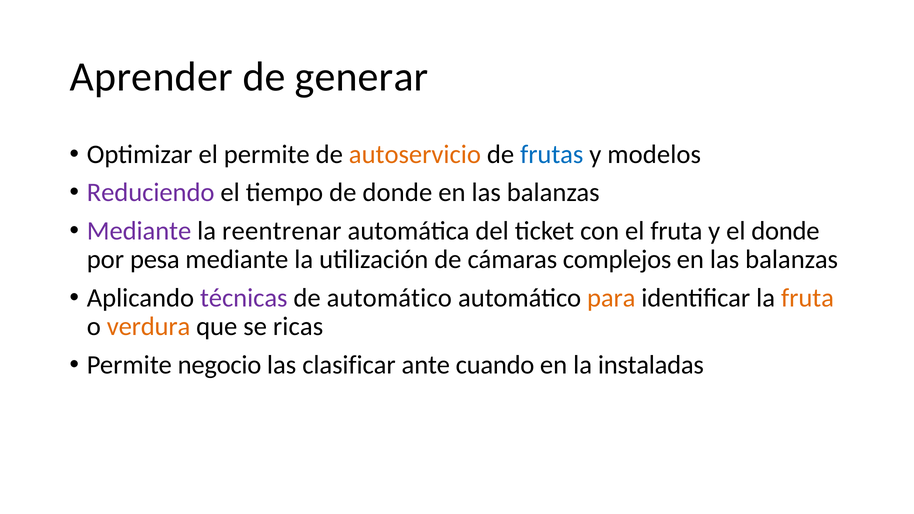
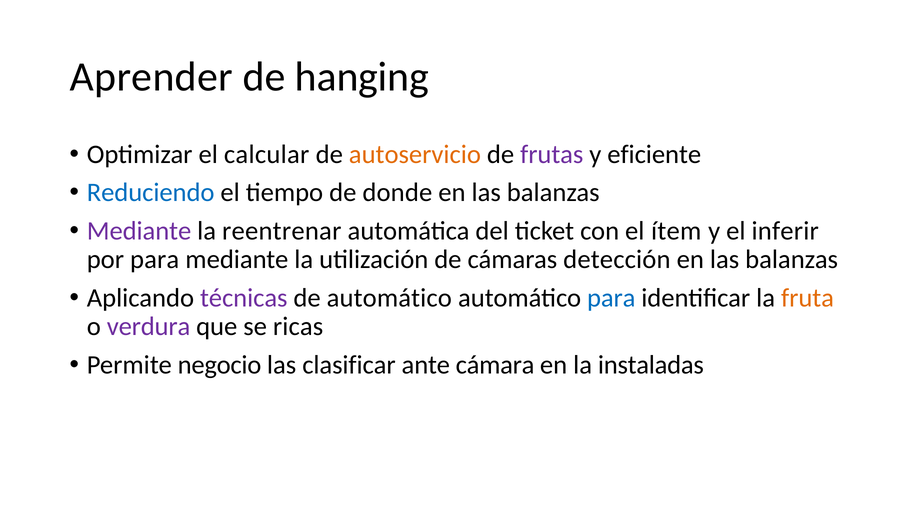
generar: generar -> hanging (362, 77)
el permite: permite -> calcular (267, 154)
frutas colour: blue -> purple (552, 154)
modelos: modelos -> eficiente (654, 154)
Reduciendo colour: purple -> blue (151, 193)
el fruta: fruta -> ítem (676, 231)
el donde: donde -> inferir (785, 231)
por pesa: pesa -> para (155, 260)
complejos: complejos -> detección (617, 260)
para colour: orange -> blue (611, 298)
verdura colour: orange -> purple (149, 327)
cuando: cuando -> cámara (495, 365)
